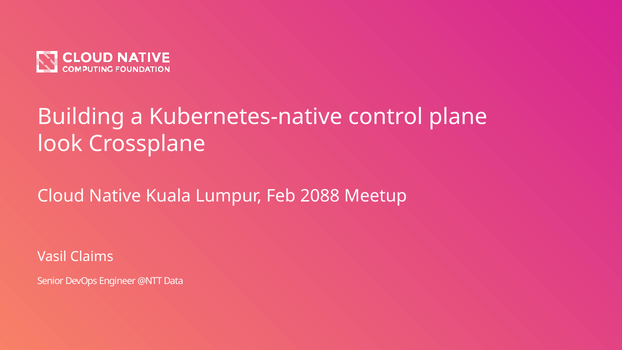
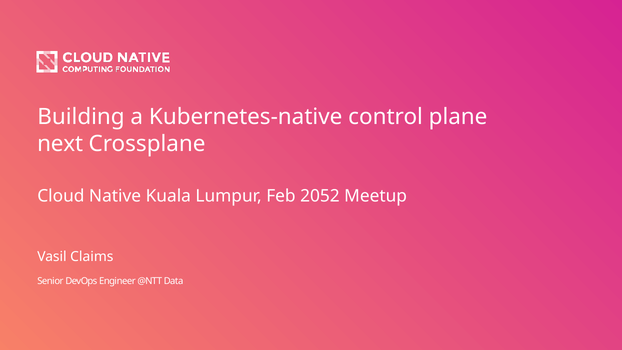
look: look -> next (60, 144)
2088: 2088 -> 2052 (320, 196)
